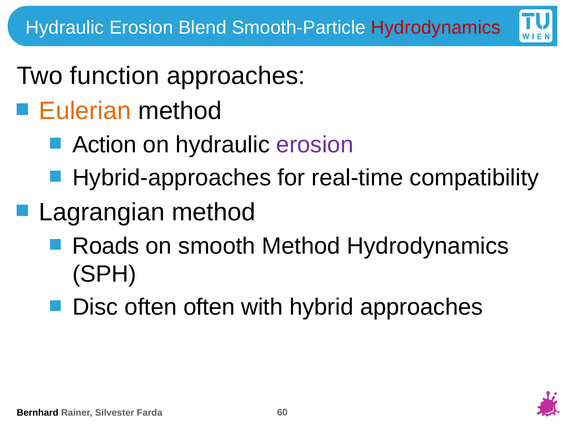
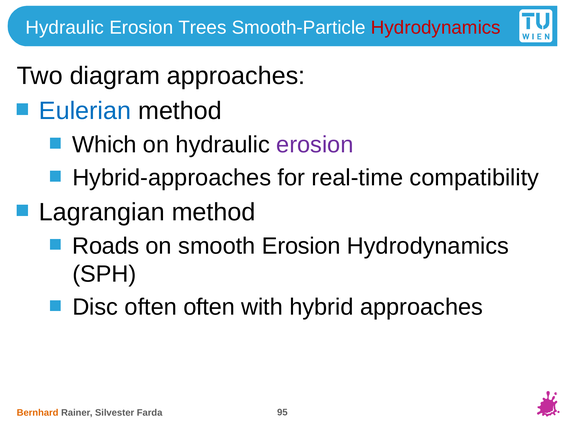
Blend: Blend -> Trees (202, 27)
function: function -> diagram (115, 76)
Eulerian colour: orange -> blue (85, 111)
Action: Action -> Which (104, 145)
smooth Method: Method -> Erosion (301, 246)
Bernhard colour: black -> orange (38, 412)
60: 60 -> 95 (282, 412)
